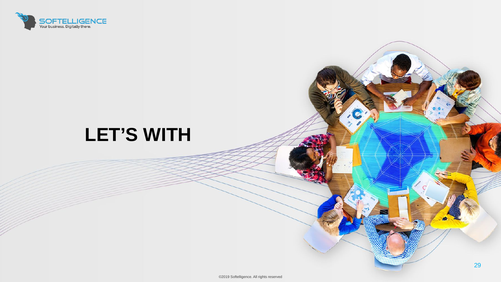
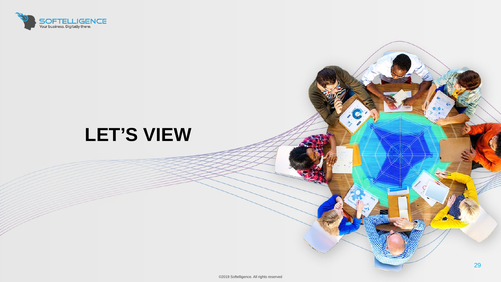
WITH: WITH -> VIEW (167, 135)
